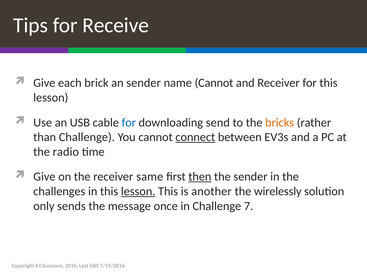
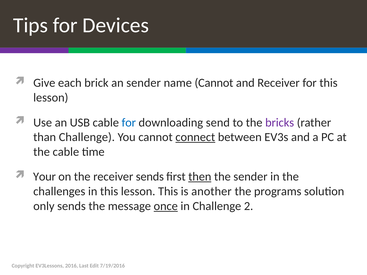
Receive: Receive -> Devices (116, 25)
bricks colour: orange -> purple (280, 123)
the radio: radio -> cable (66, 152)
Give: Give -> Your (44, 177)
receiver same: same -> sends (150, 177)
lesson underline: present -> none (138, 192)
wirelessly: wirelessly -> programs (278, 192)
once underline: none -> present (166, 206)
7: 7 -> 2 (249, 206)
